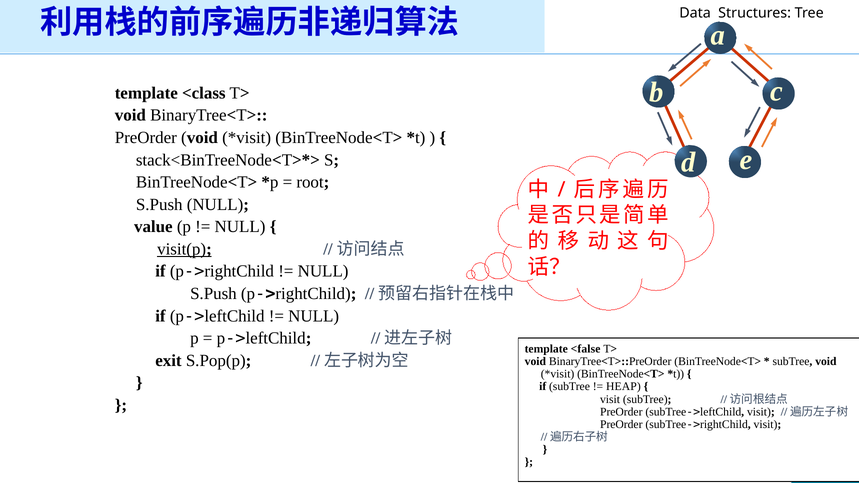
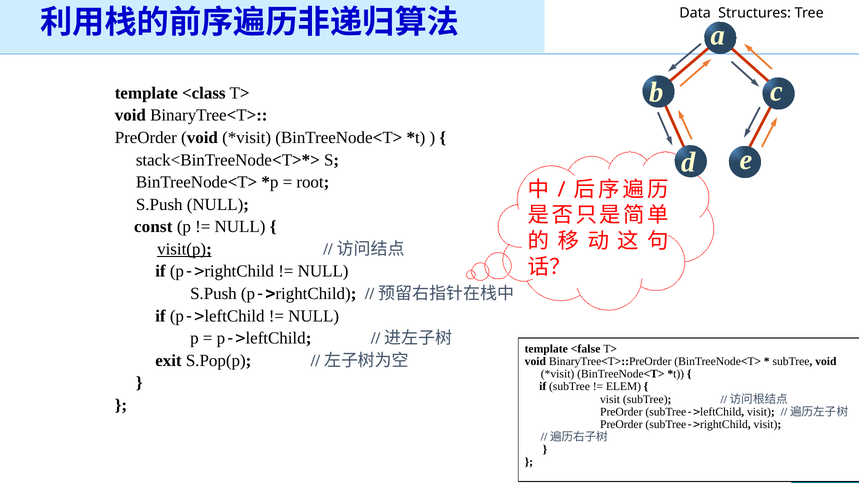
value: value -> const (153, 227)
HEAP: HEAP -> ELEM (624, 387)
